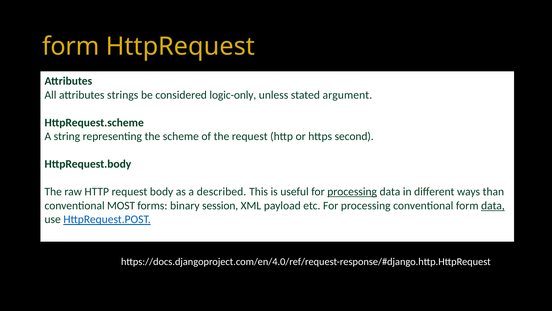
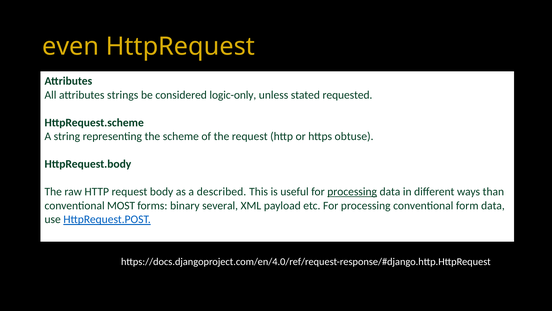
form: form -> even (71, 46)
argument: argument -> requested (347, 95)
second: second -> obtuse (354, 136)
session: session -> several (220, 205)
data underline: present -> none (493, 205)
